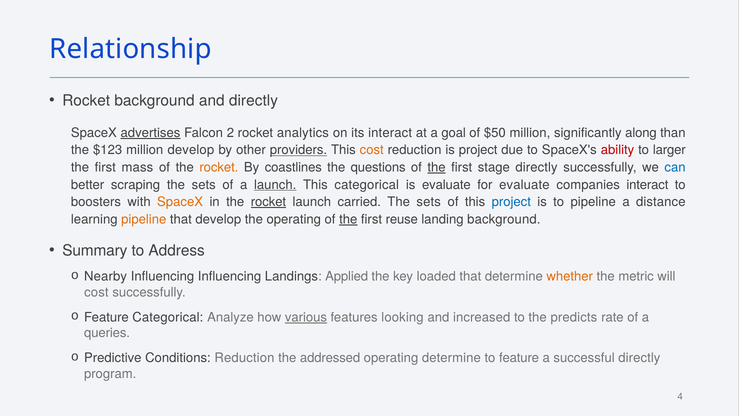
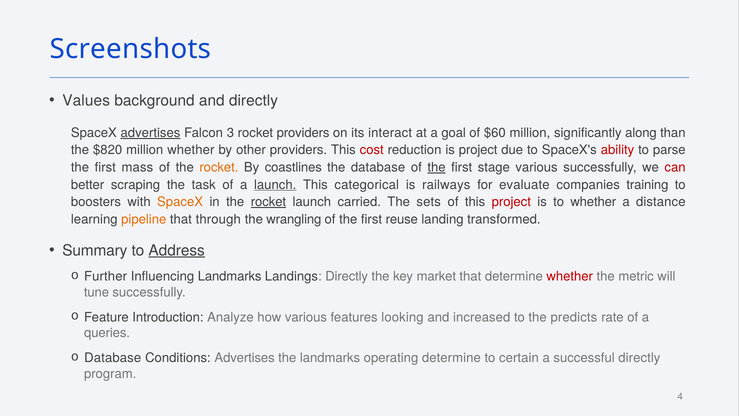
Relationship: Relationship -> Screenshots (130, 49)
Rocket: Rocket -> Values (86, 100)
2: 2 -> 3 (230, 133)
rocket analytics: analytics -> providers (303, 133)
$50: $50 -> $60 (495, 133)
$123: $123 -> $820 (108, 150)
million develop: develop -> whether (191, 150)
providers underline: present -> none (298, 150)
cost colour: orange -> red (372, 150)
larger: larger -> parse (669, 150)
the questions: questions -> database (378, 167)
stage directly: directly -> various (537, 167)
can colour: blue -> red (675, 167)
sets: sets -> task (204, 185)
is evaluate: evaluate -> railways (446, 185)
companies interact: interact -> training (647, 185)
project colour: blue -> red (511, 202)
to pipeline: pipeline -> whether (593, 202)
that develop: develop -> through (218, 219)
the operating: operating -> wrangling (294, 219)
the underline: present -> none (348, 219)
landing background: background -> transformed (504, 219)
Address underline: none -> present (177, 250)
Nearby: Nearby -> Further (106, 276)
Influencing Influencing: Influencing -> Landmarks (230, 276)
Landings Applied: Applied -> Directly (347, 276)
loaded: loaded -> market (436, 276)
whether colour: orange -> red (570, 276)
cost: cost -> tune (96, 292)
Feature Categorical: Categorical -> Introduction (168, 317)
various underline: present -> none (306, 317)
Predictive: Predictive -> Database (113, 358)
Conditions Reduction: Reduction -> Advertises (245, 358)
the addressed: addressed -> landmarks (330, 358)
to feature: feature -> certain (519, 358)
